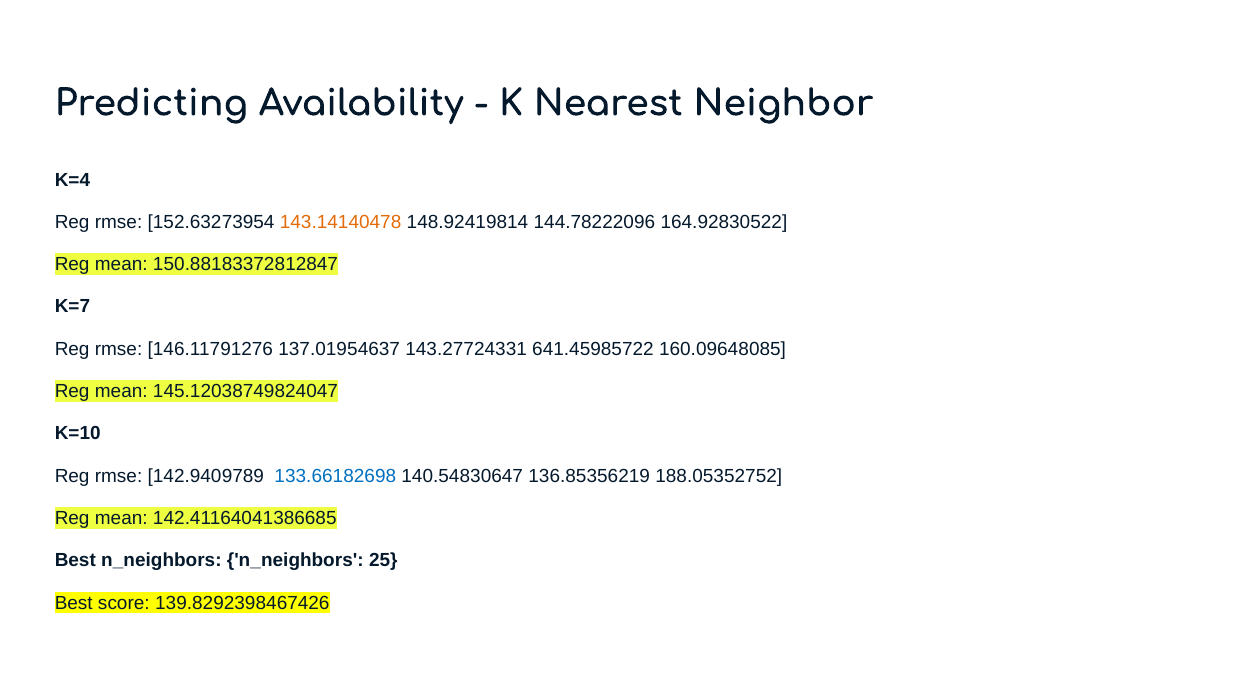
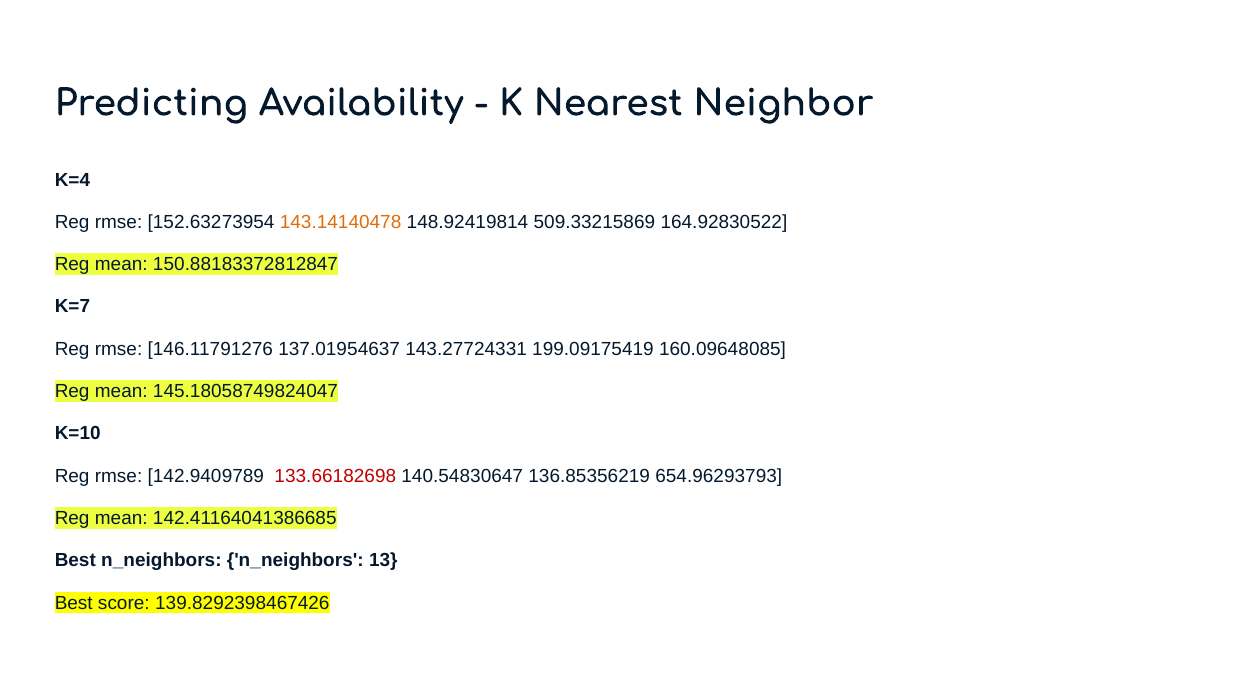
144.78222096: 144.78222096 -> 509.33215869 (594, 222)
641.45985722: 641.45985722 -> 199.09175419 (593, 349)
145.12038749824047: 145.12038749824047 -> 145.18058749824047 (245, 392)
133.66182698 colour: blue -> red (335, 476)
188.05352752: 188.05352752 -> 654.96293793 (719, 476)
25: 25 -> 13 (383, 561)
